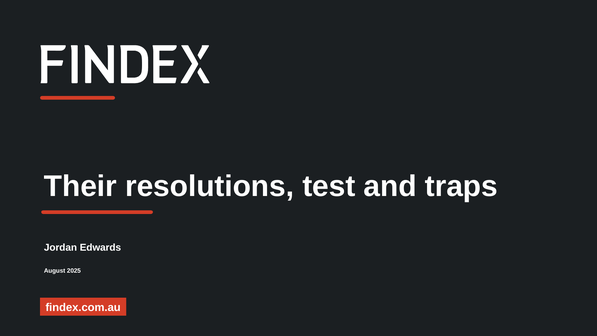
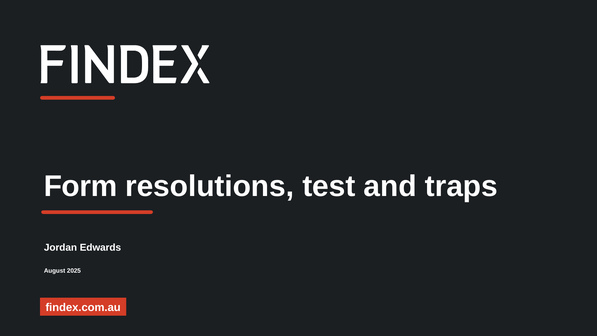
Their: Their -> Form (81, 186)
